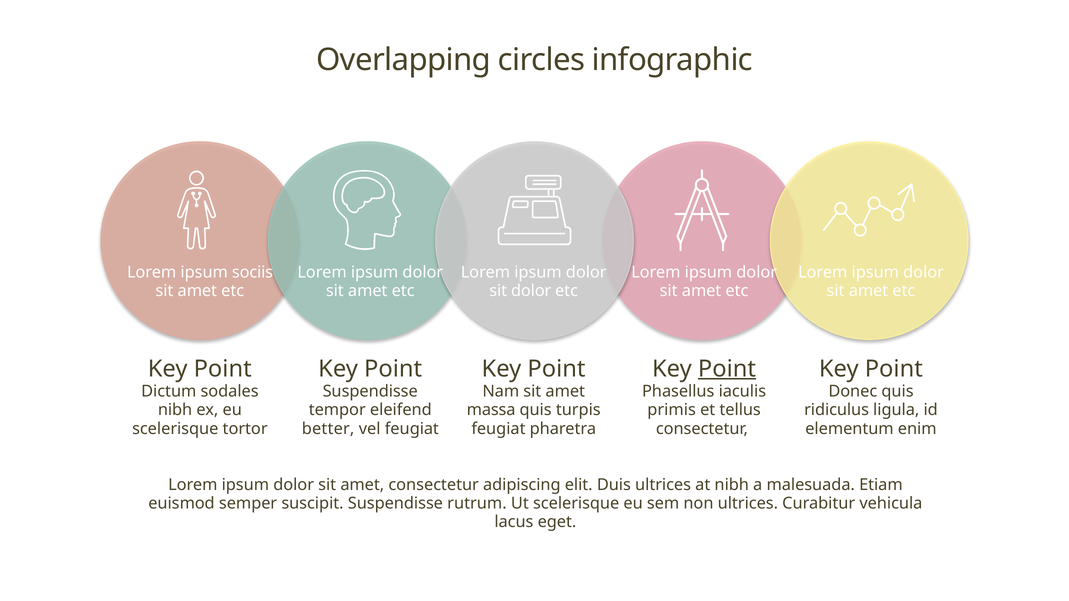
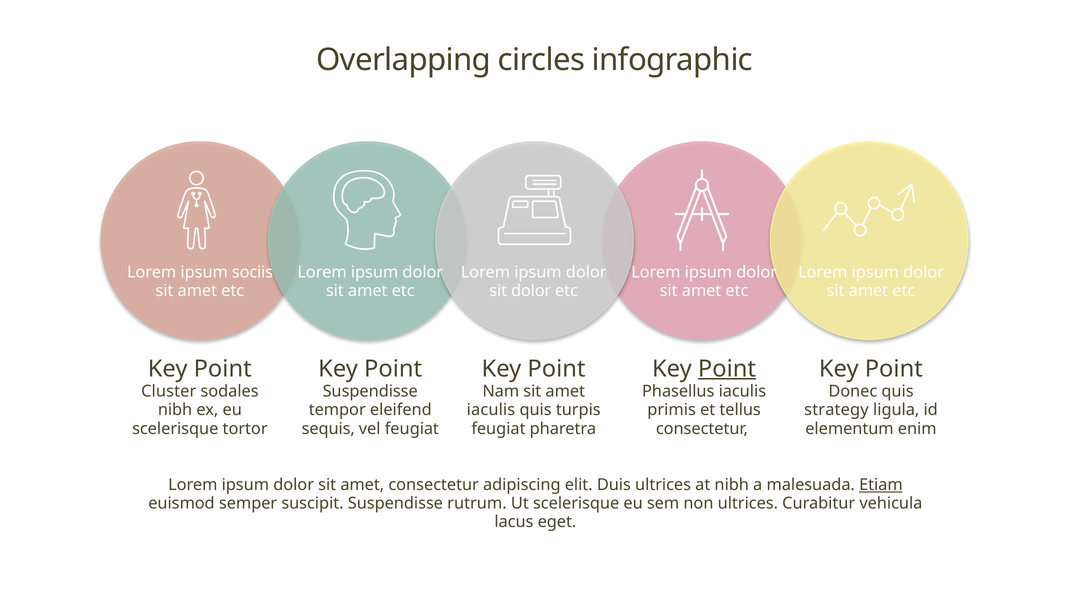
Dictum: Dictum -> Cluster (169, 392)
massa: massa -> iaculis (491, 410)
ridiculus: ridiculus -> strategy (836, 410)
better: better -> sequis (328, 429)
Etiam underline: none -> present (881, 485)
